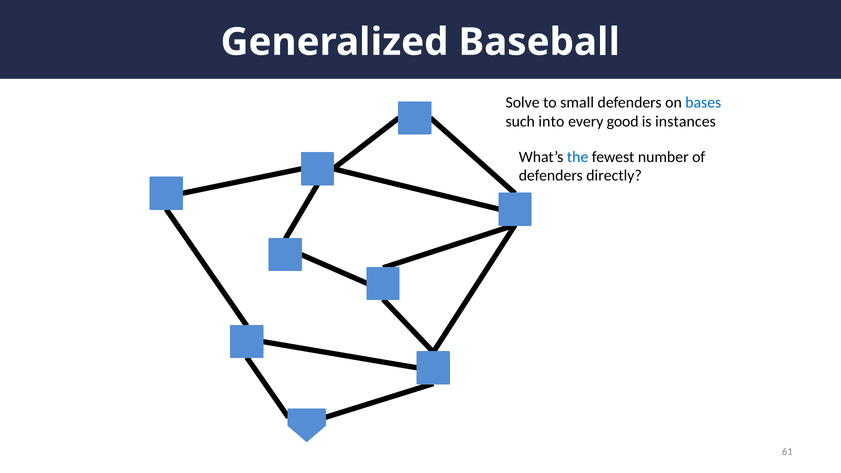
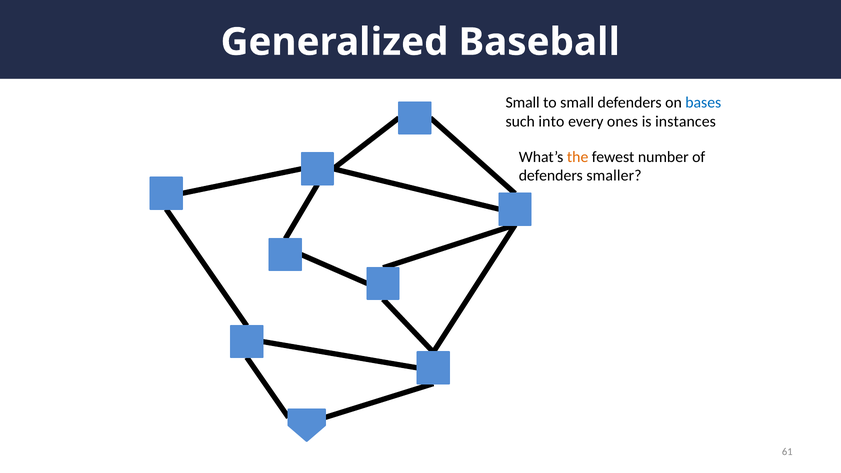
Solve: Solve -> Small (523, 103)
good: good -> ones (622, 122)
the colour: blue -> orange (578, 157)
directly: directly -> smaller (614, 176)
